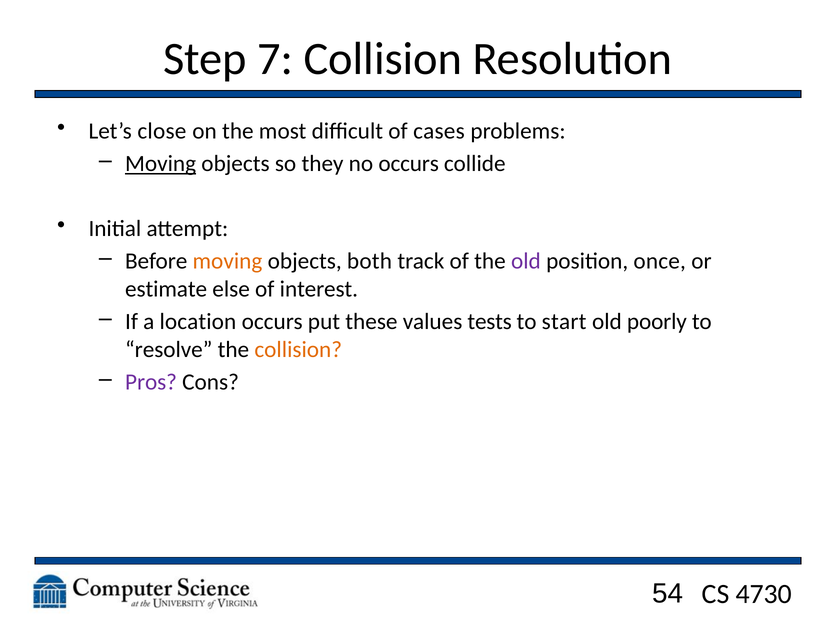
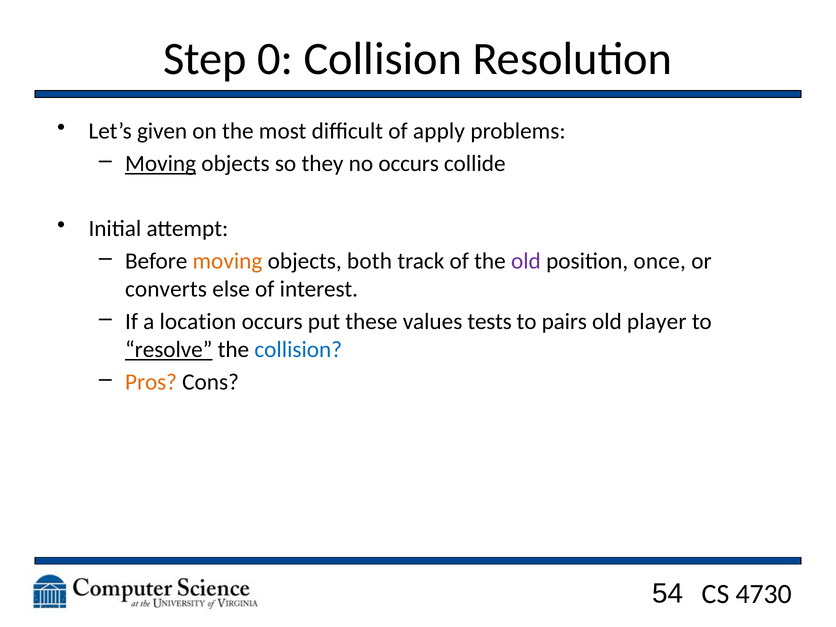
7: 7 -> 0 (275, 59)
close: close -> given (162, 131)
cases: cases -> apply (439, 131)
estimate: estimate -> converts (166, 289)
start: start -> pairs (564, 322)
poorly: poorly -> player (657, 322)
resolve underline: none -> present (169, 350)
collision colour: orange -> blue (298, 350)
Pros colour: purple -> orange (151, 382)
